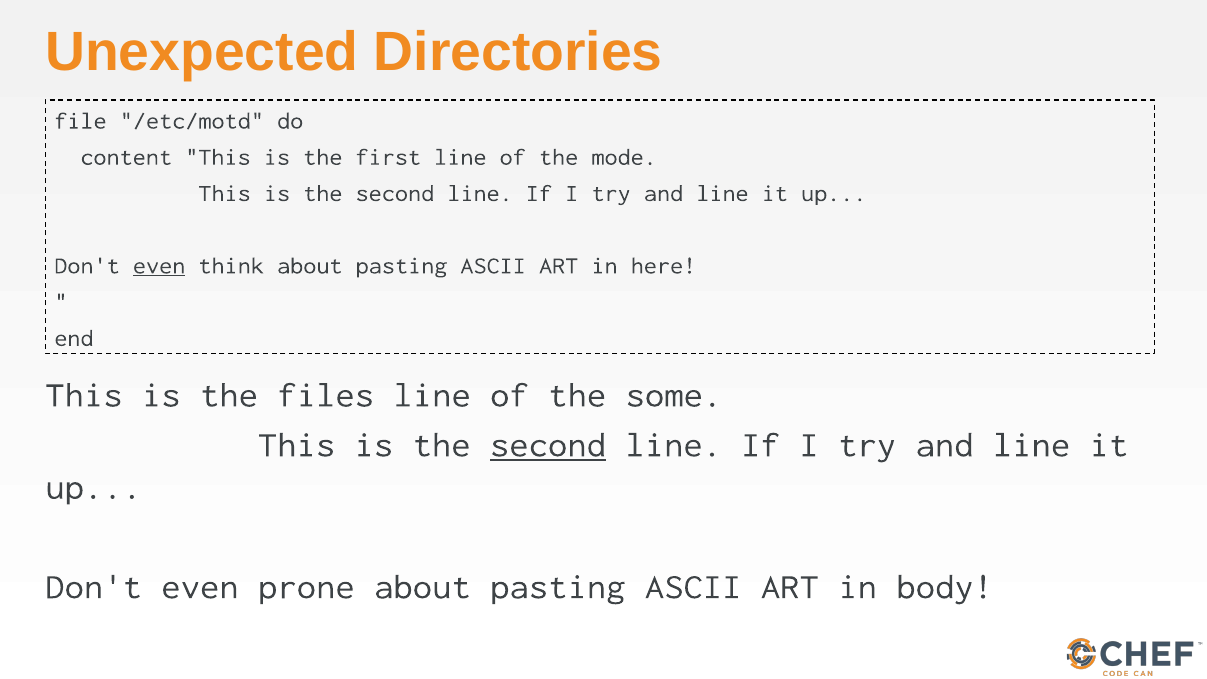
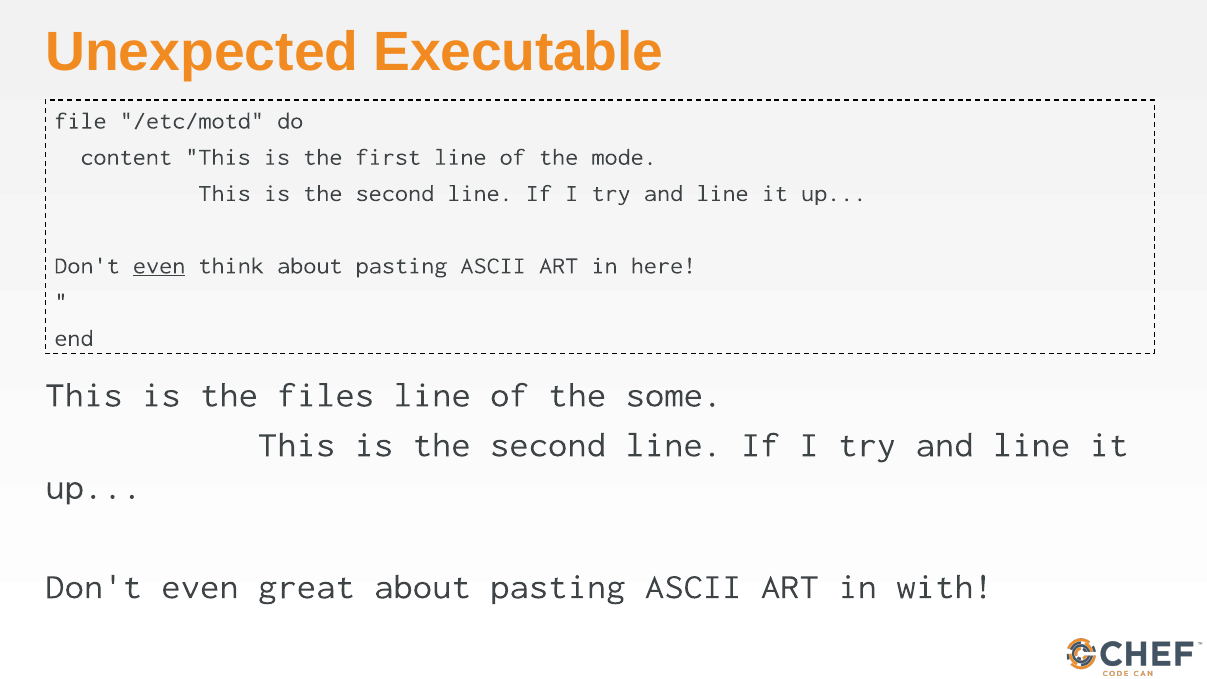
Directories: Directories -> Executable (518, 52)
second underline: present -> none (548, 445)
prone: prone -> great (306, 587)
body: body -> with (945, 587)
